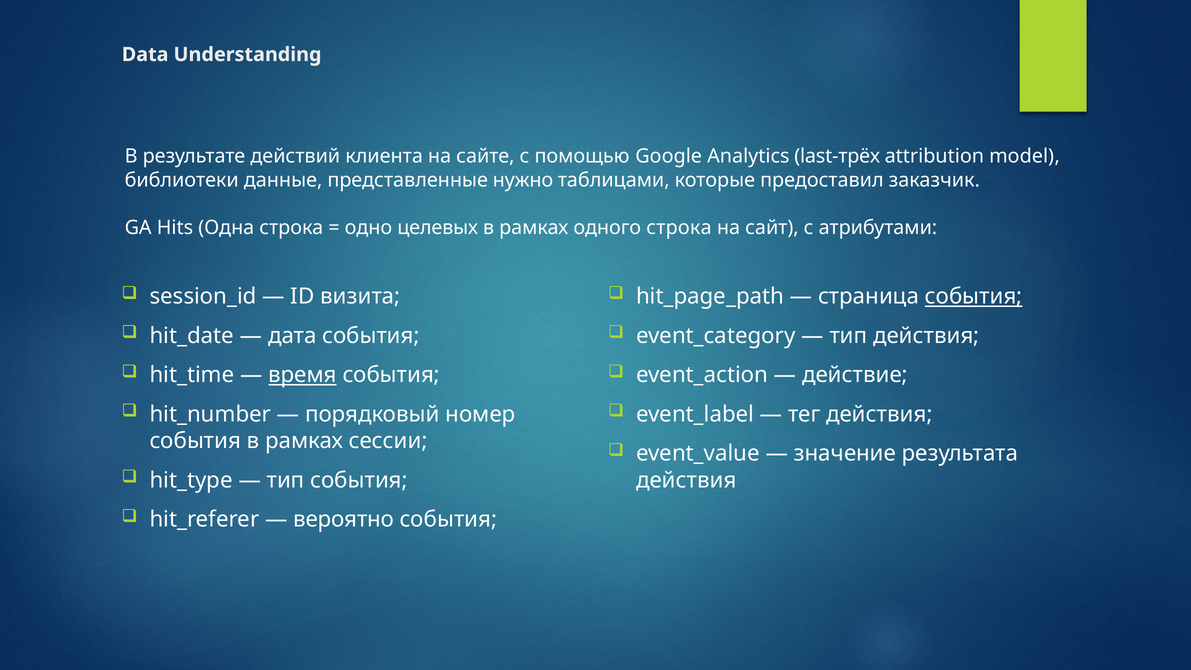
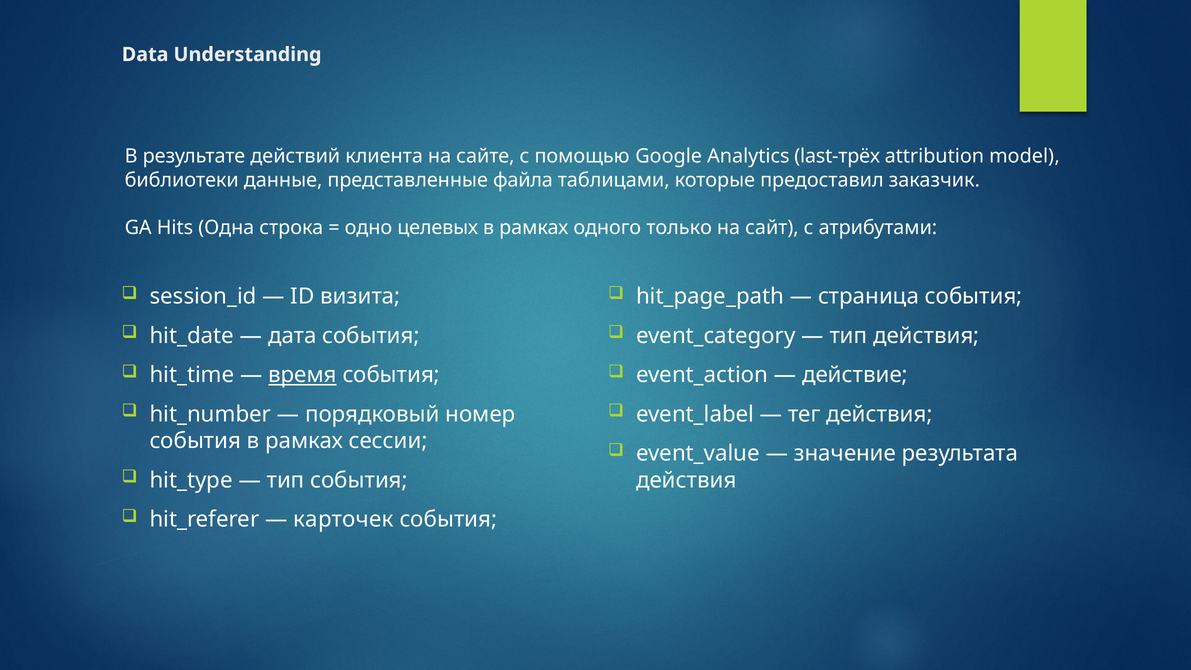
нужно: нужно -> файла (523, 180)
одного строка: строка -> только (679, 228)
события underline: present -> none (974, 297)
вероятно: вероятно -> карточек (344, 519)
